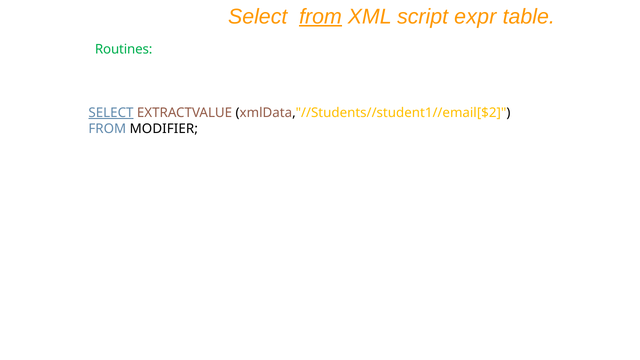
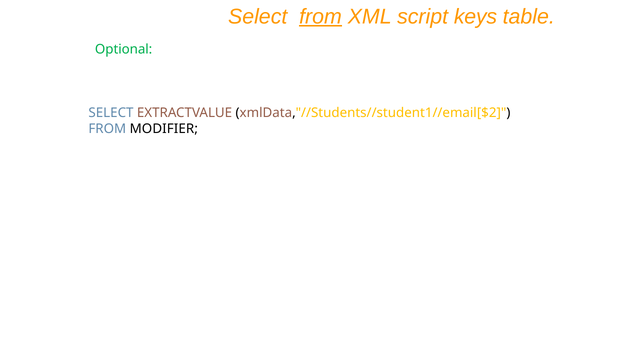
expr: expr -> keys (476, 17)
Routines: Routines -> Optional (124, 49)
SELECT underline: present -> none (111, 113)
